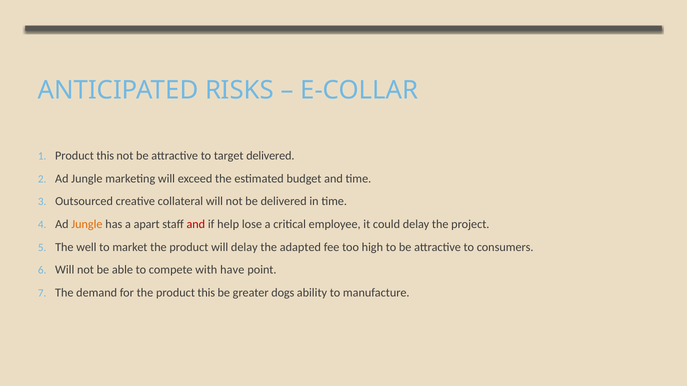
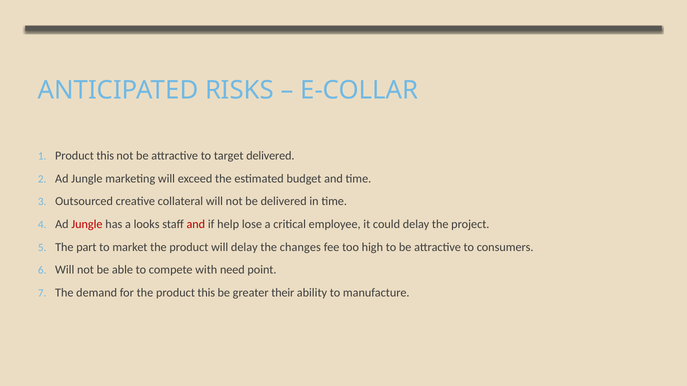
Jungle colour: orange -> red (87, 224)
apart: apart -> looks (147, 224)
well: well -> part (86, 247)
adapted: adapted -> changes (300, 247)
have: have -> need (232, 270)
dogs: dogs -> their (283, 293)
